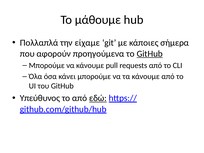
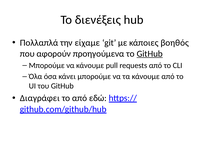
μάθουμε: μάθουμε -> διενέξεις (98, 20)
σήμερα: σήμερα -> βοηθός (175, 43)
Υπεύθυνος: Υπεύθυνος -> Διαγράφει (40, 98)
εδώ underline: present -> none (98, 98)
